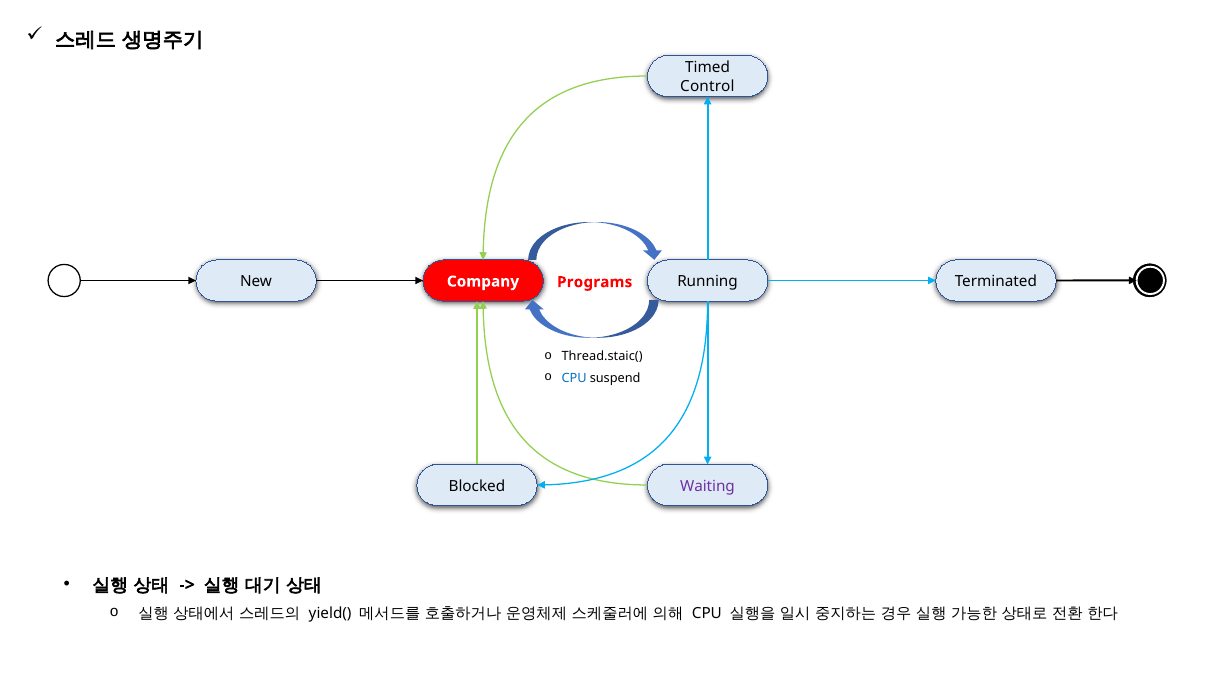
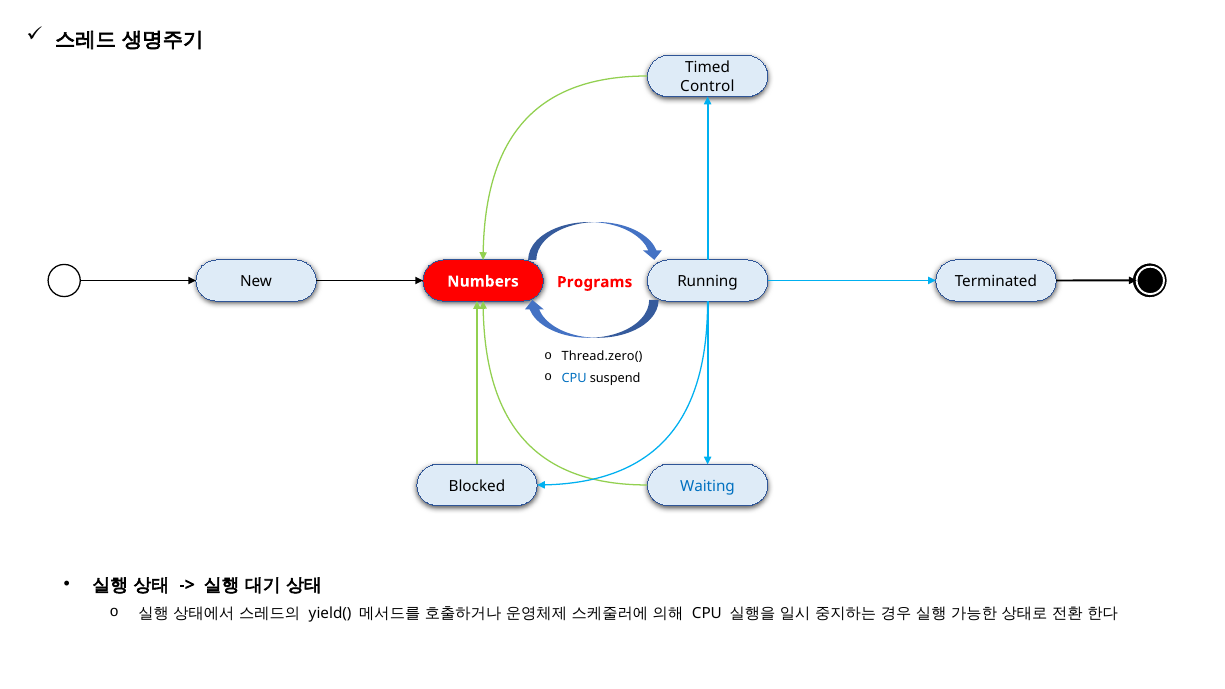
Company: Company -> Numbers (483, 282)
Thread.staic(: Thread.staic( -> Thread.zero( (602, 357)
Waiting colour: purple -> blue (708, 486)
